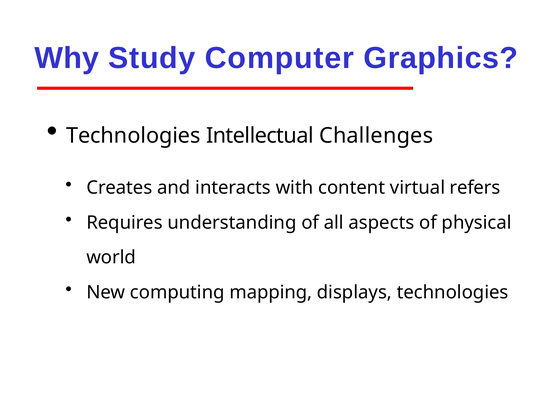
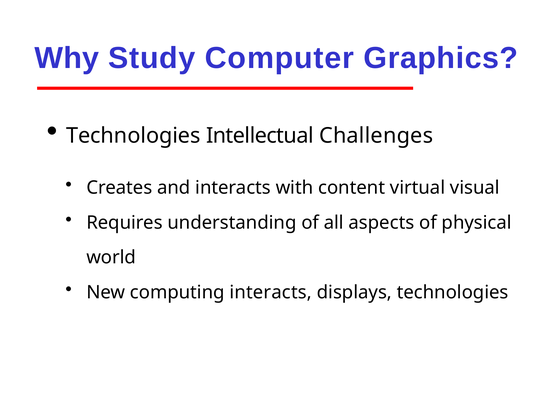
refers: refers -> visual (475, 188)
computing mapping: mapping -> interacts (271, 292)
